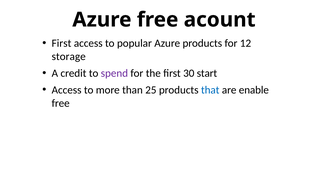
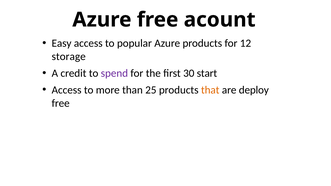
First: First -> Easy (62, 43)
that colour: blue -> orange (210, 90)
enable: enable -> deploy (254, 90)
